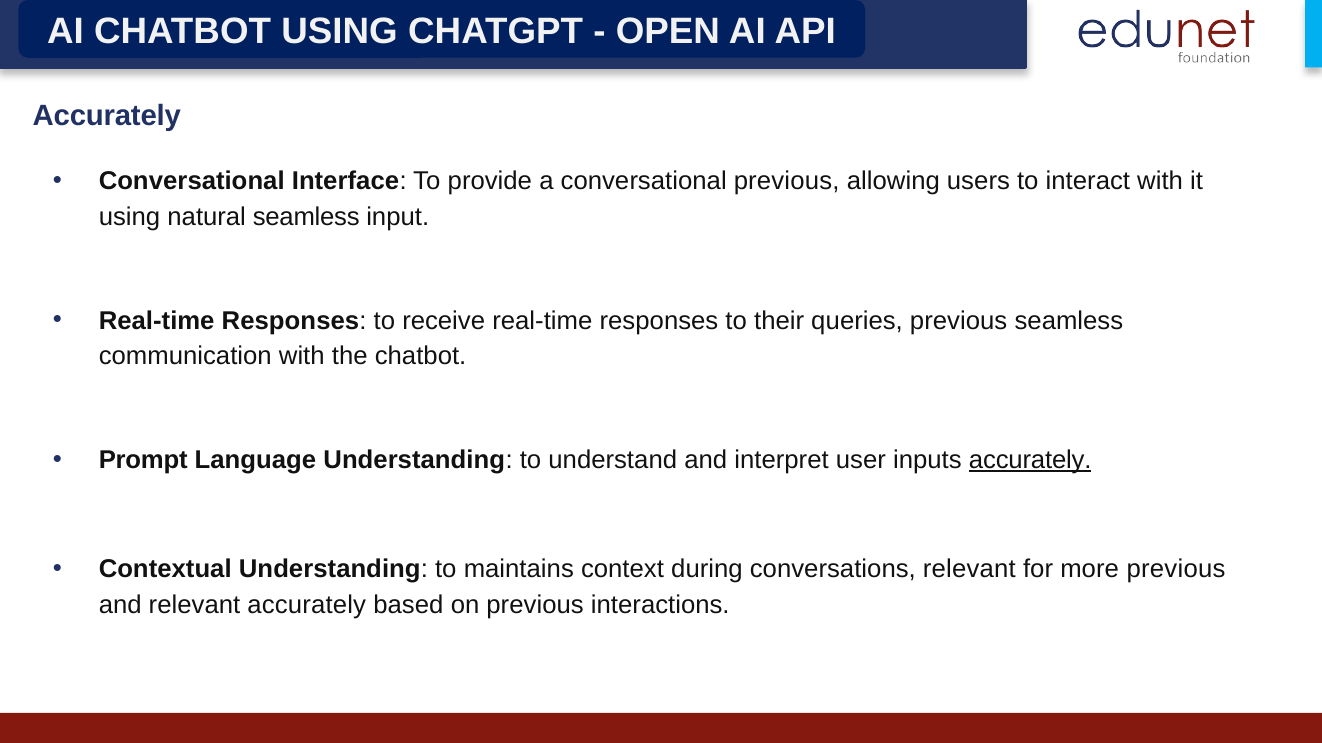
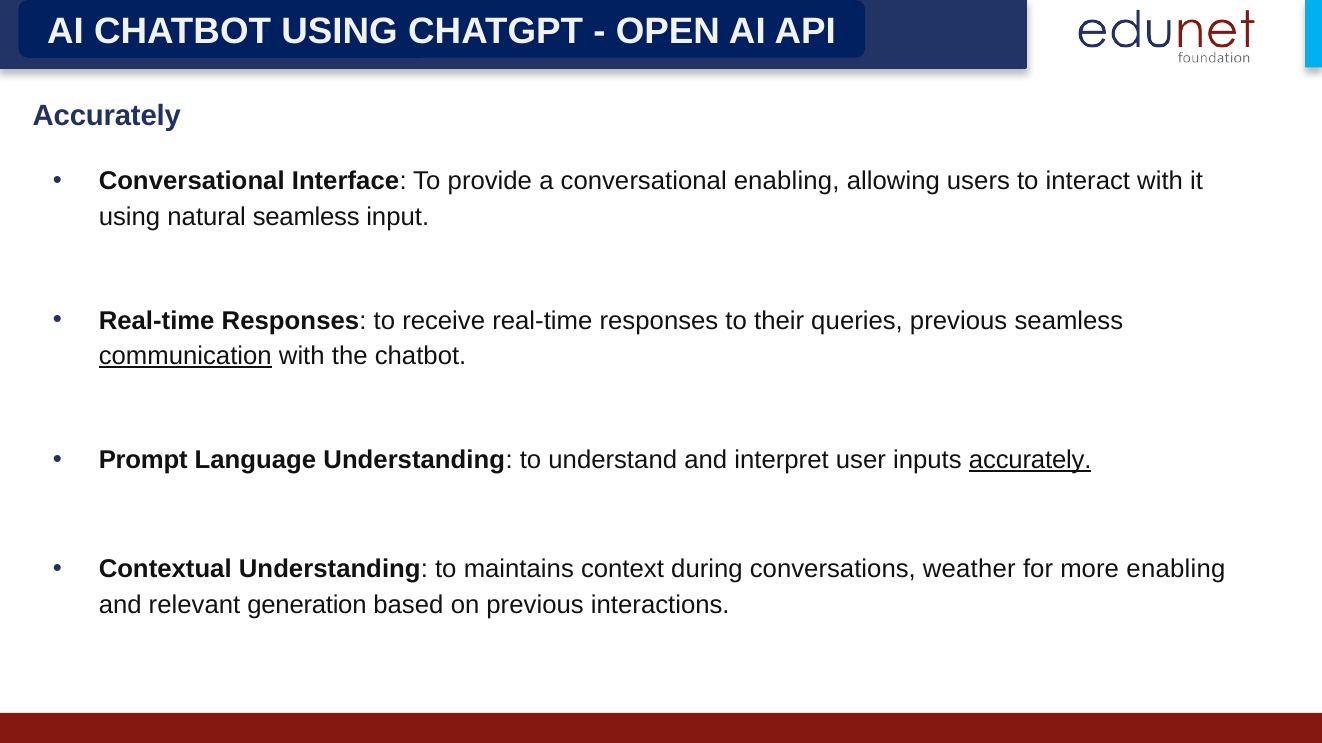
conversational previous: previous -> enabling (787, 182)
communication underline: none -> present (185, 357)
conversations relevant: relevant -> weather (969, 570)
more previous: previous -> enabling (1176, 570)
relevant accurately: accurately -> generation (307, 605)
